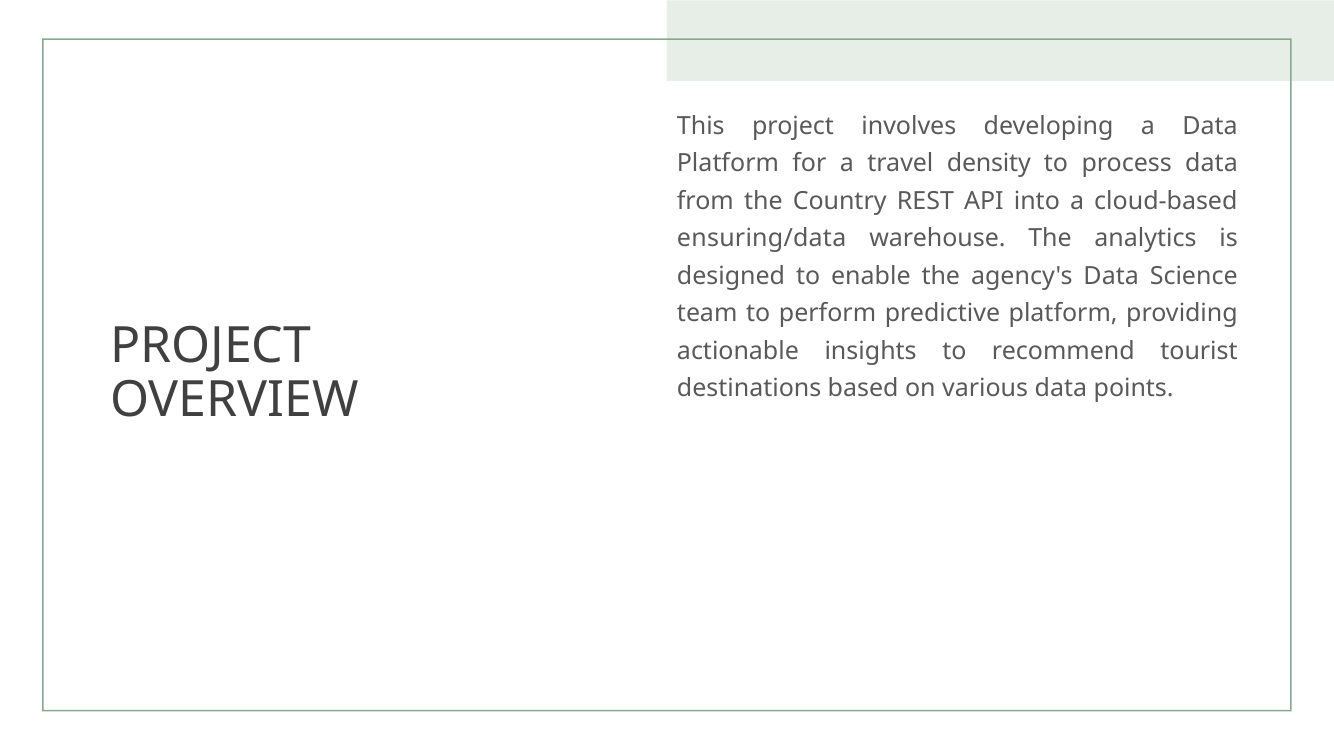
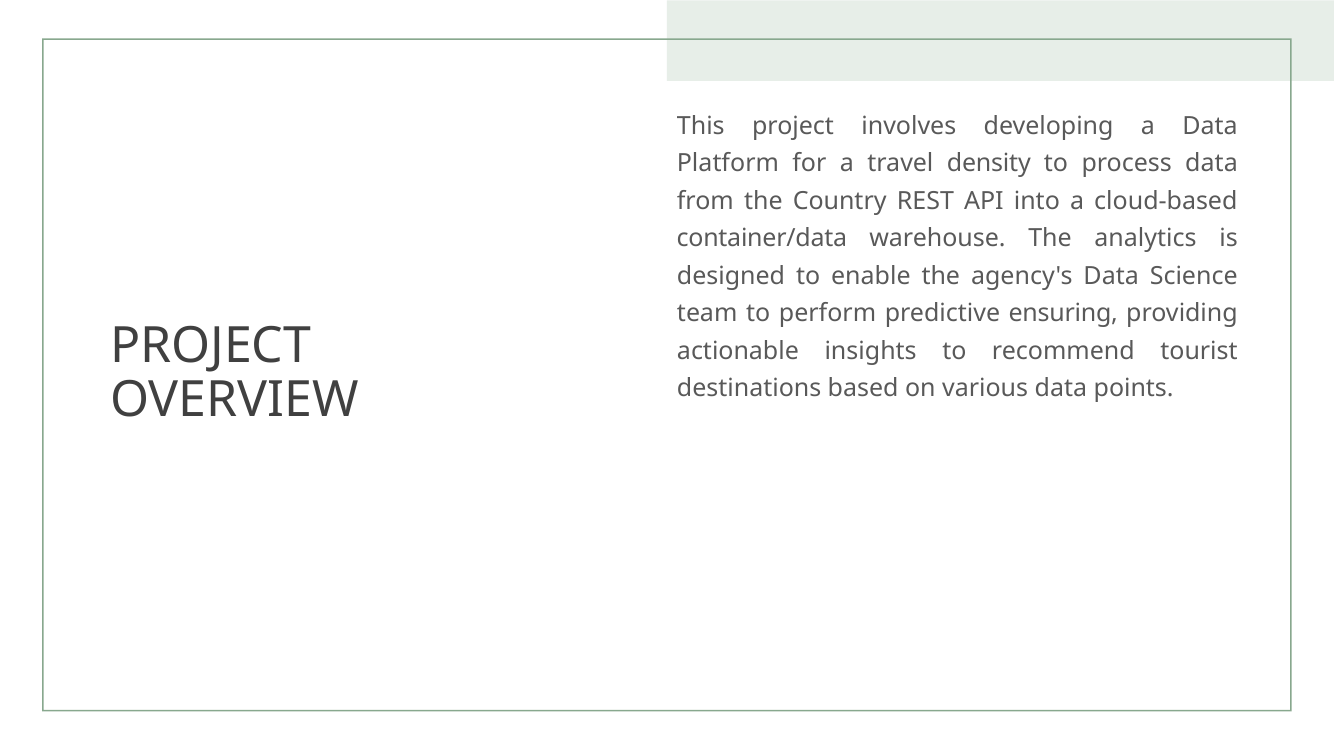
ensuring/data: ensuring/data -> container/data (762, 238)
predictive platform: platform -> ensuring (1063, 313)
